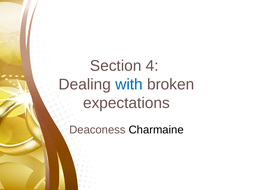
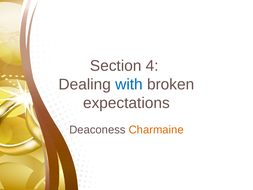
Charmaine colour: black -> orange (156, 130)
